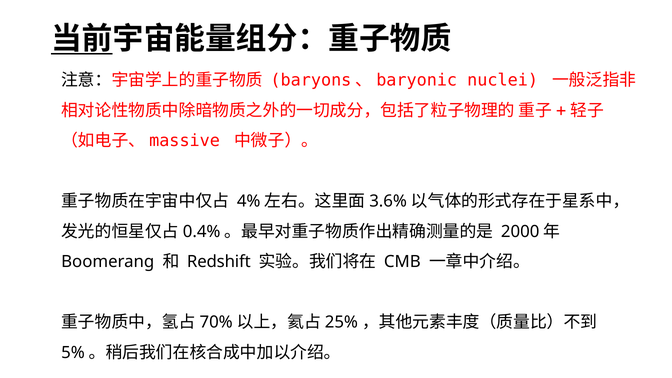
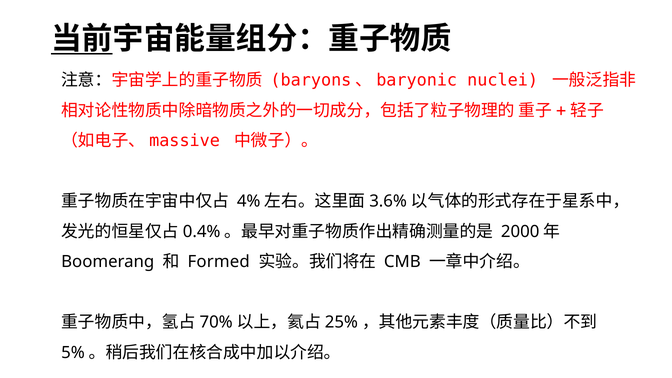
Redshift: Redshift -> Formed (219, 262)
